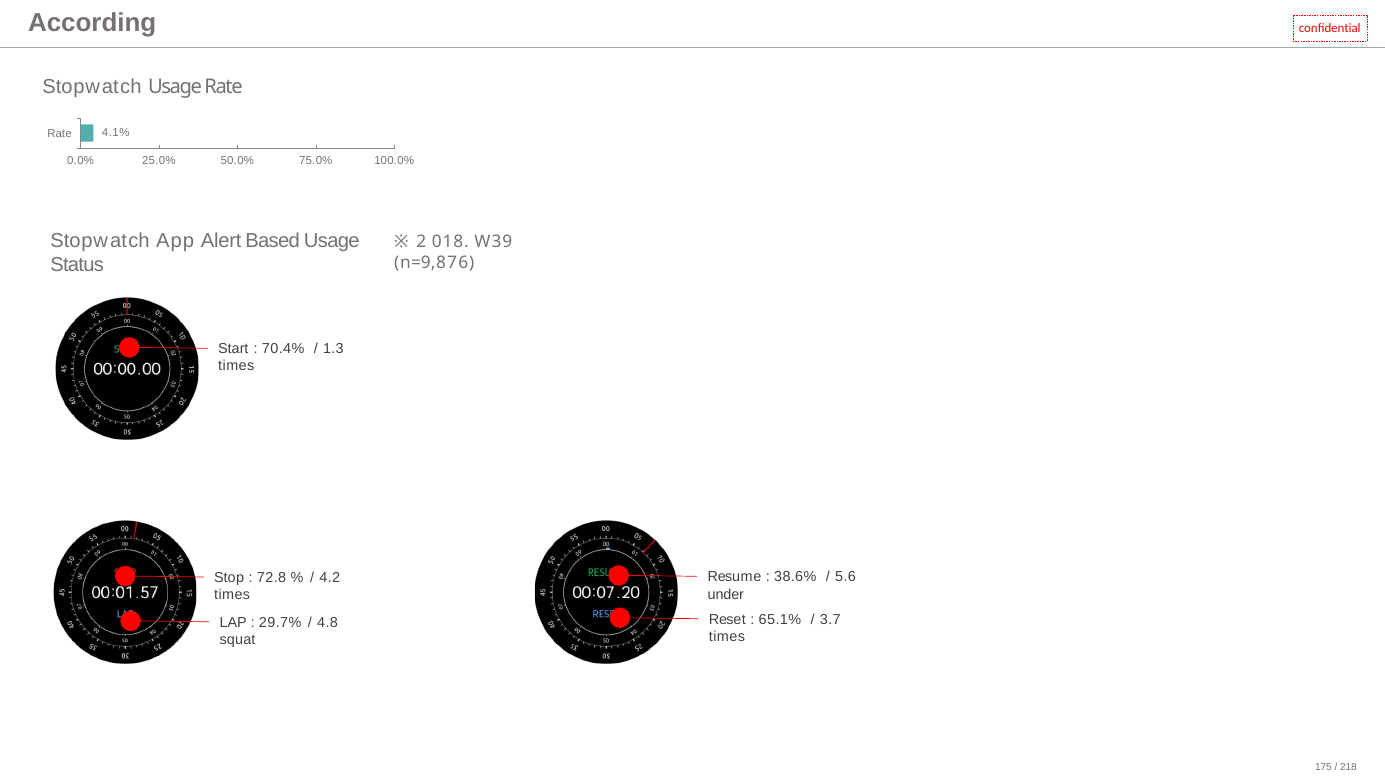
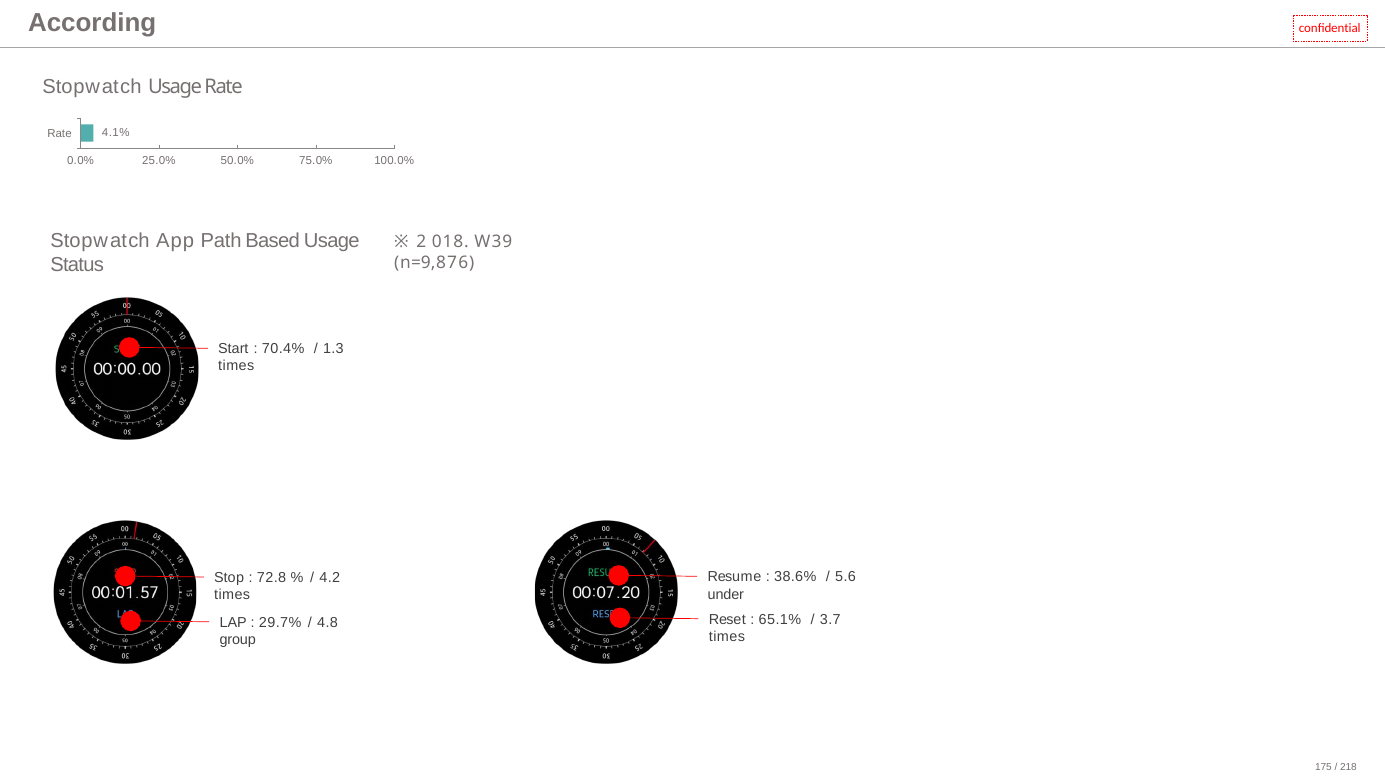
Alert: Alert -> Path (221, 241)
squat: squat -> group (238, 640)
